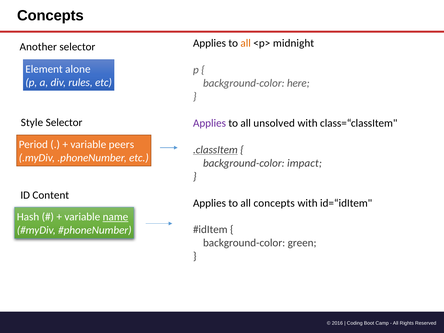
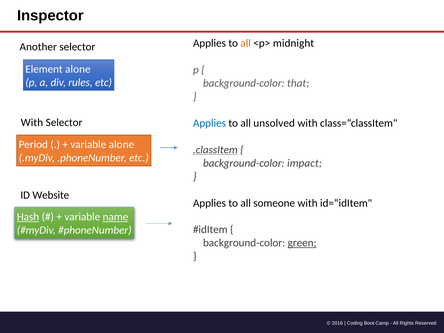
Concepts: Concepts -> Inspector (50, 16)
here: here -> that (298, 83)
Style: Style -> With (32, 123)
Applies colour: purple -> blue (209, 123)
variable peers: peers -> alone (121, 145)
Content: Content -> Website (51, 195)
all concepts: concepts -> someone (274, 203)
Hash underline: none -> present (28, 217)
green underline: none -> present (302, 243)
